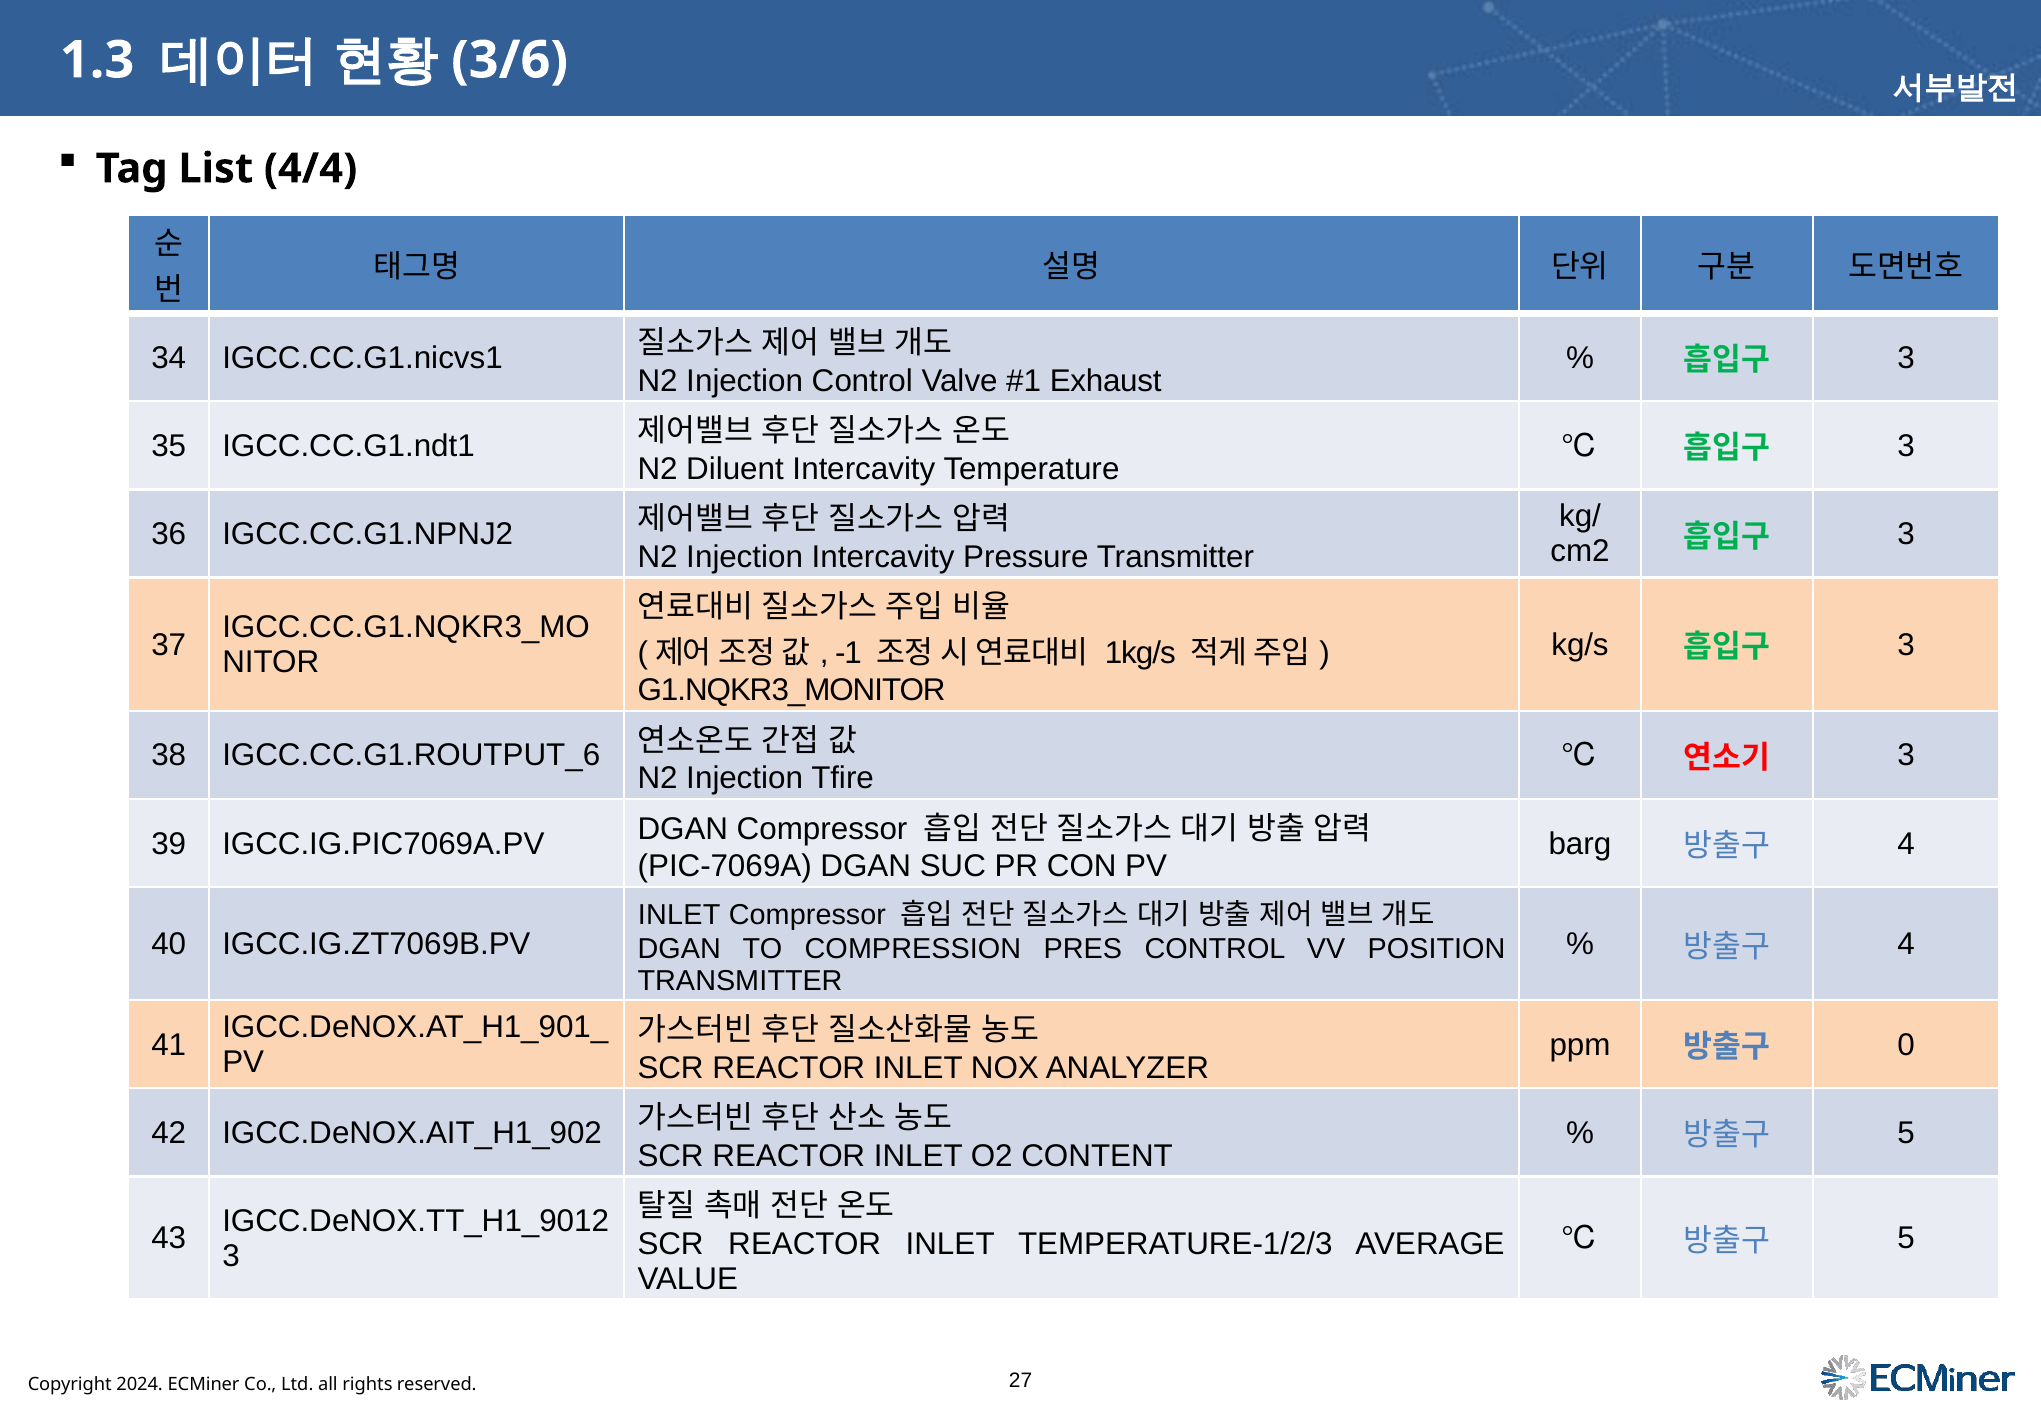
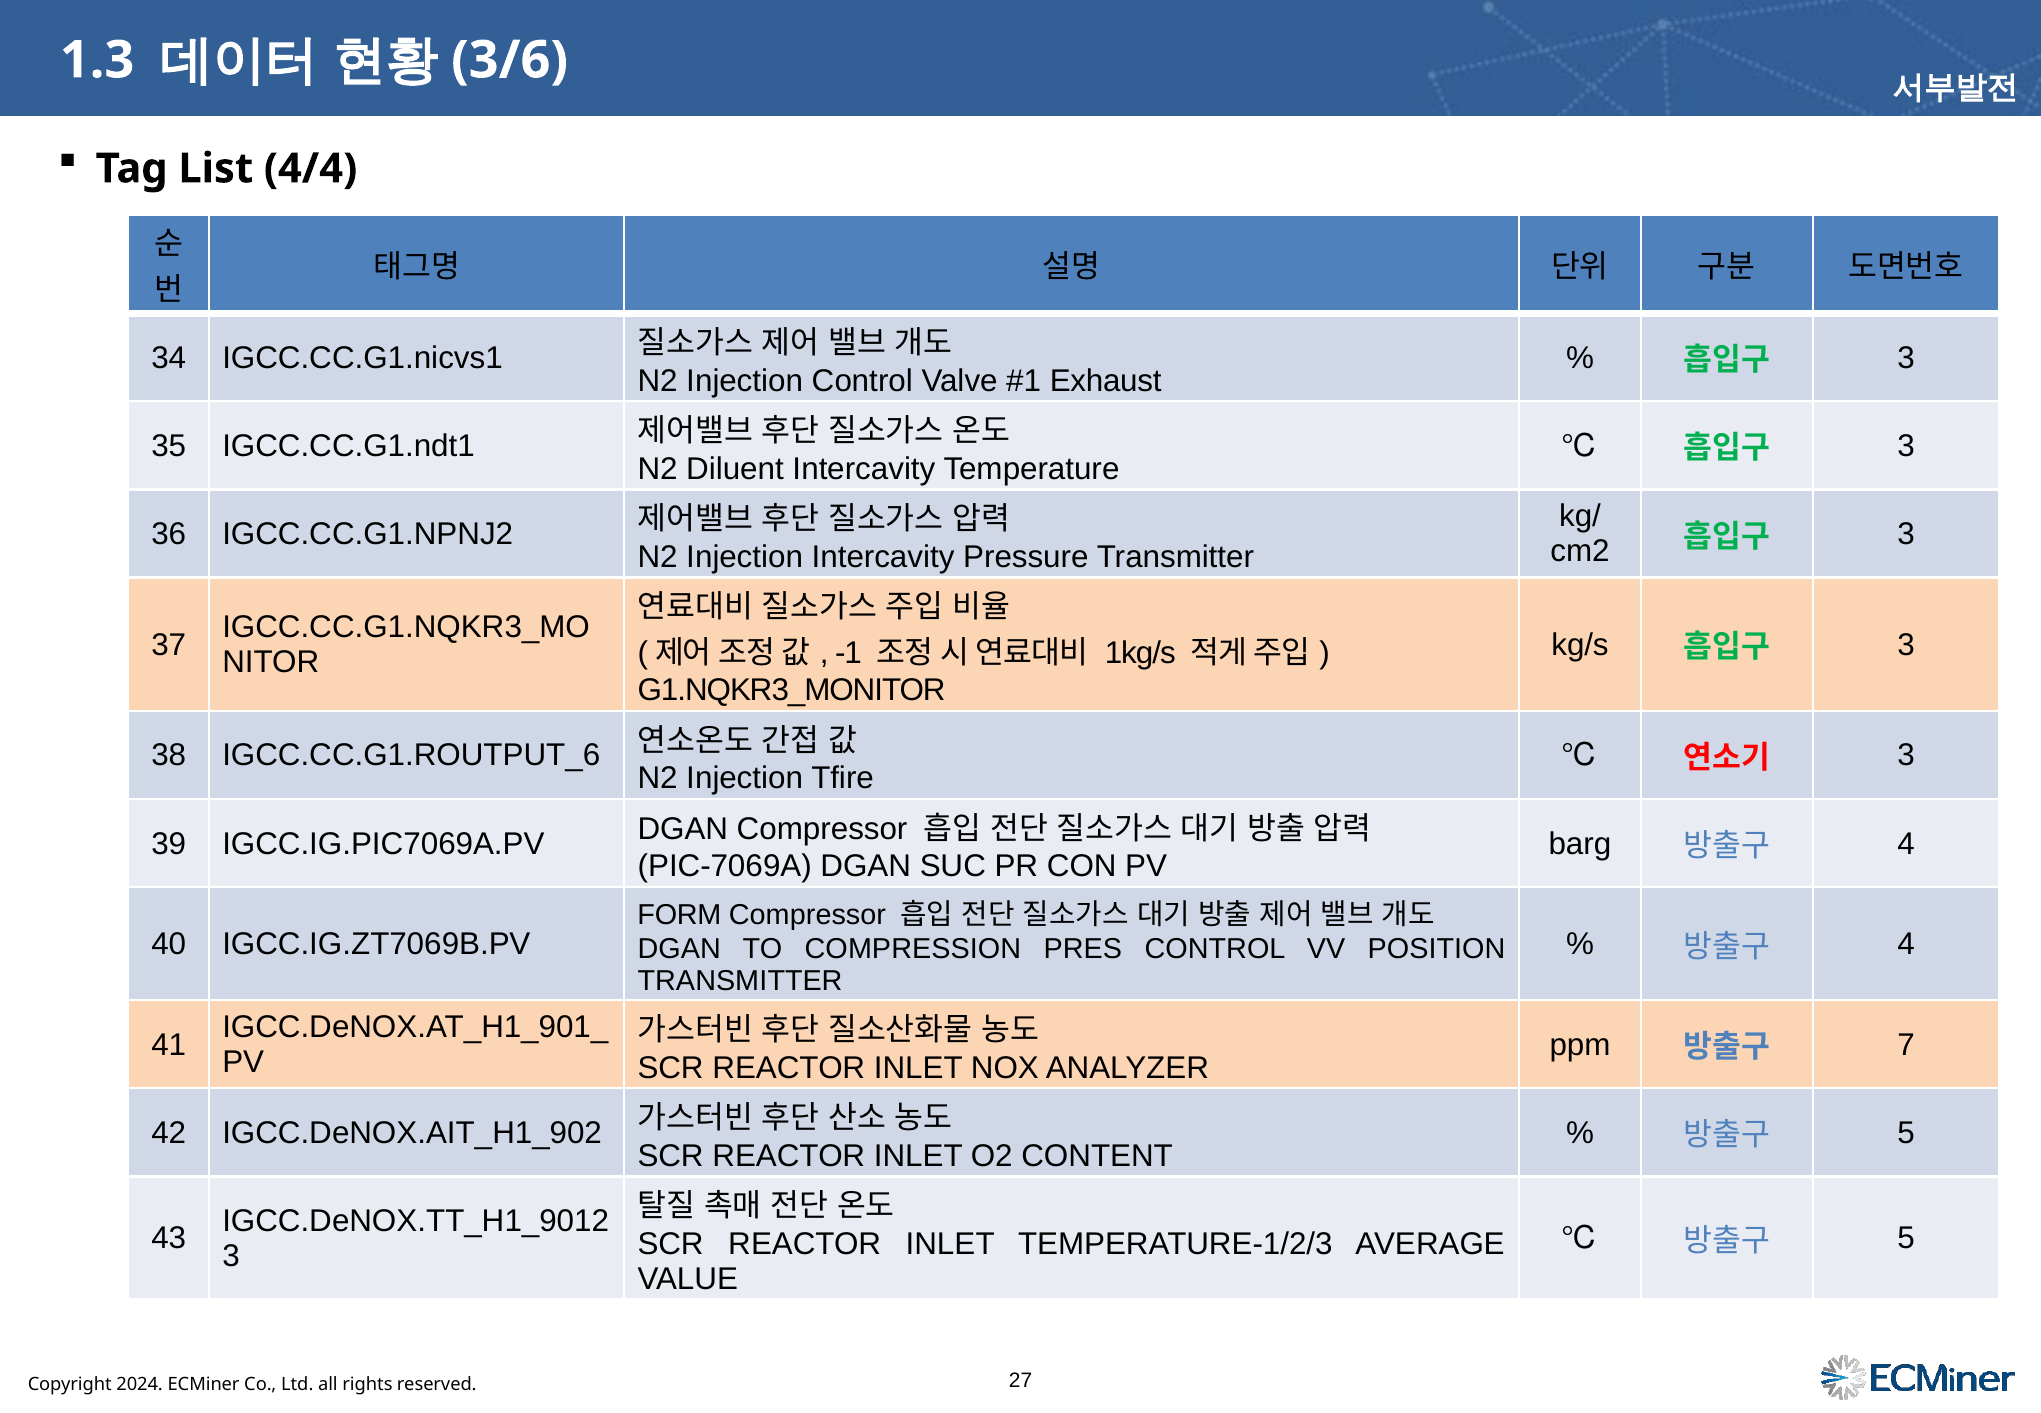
INLET: INLET -> FORM (679, 915)
0: 0 -> 7 (1906, 1045)
